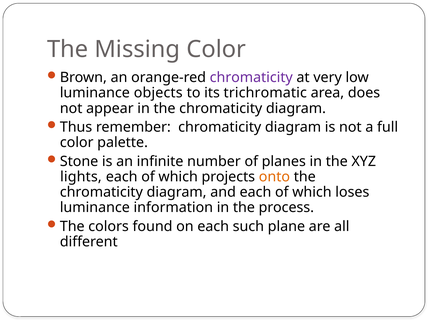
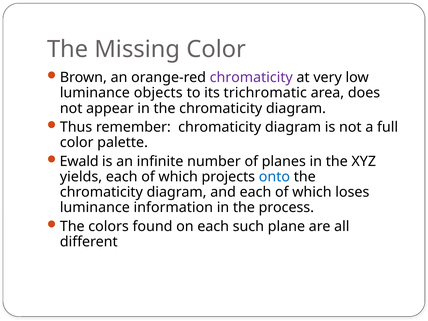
Stone: Stone -> Ewald (79, 161)
lights: lights -> yields (81, 177)
onto colour: orange -> blue (274, 177)
